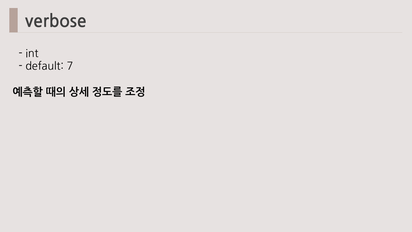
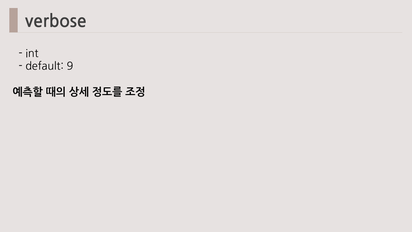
7: 7 -> 9 (70, 66)
